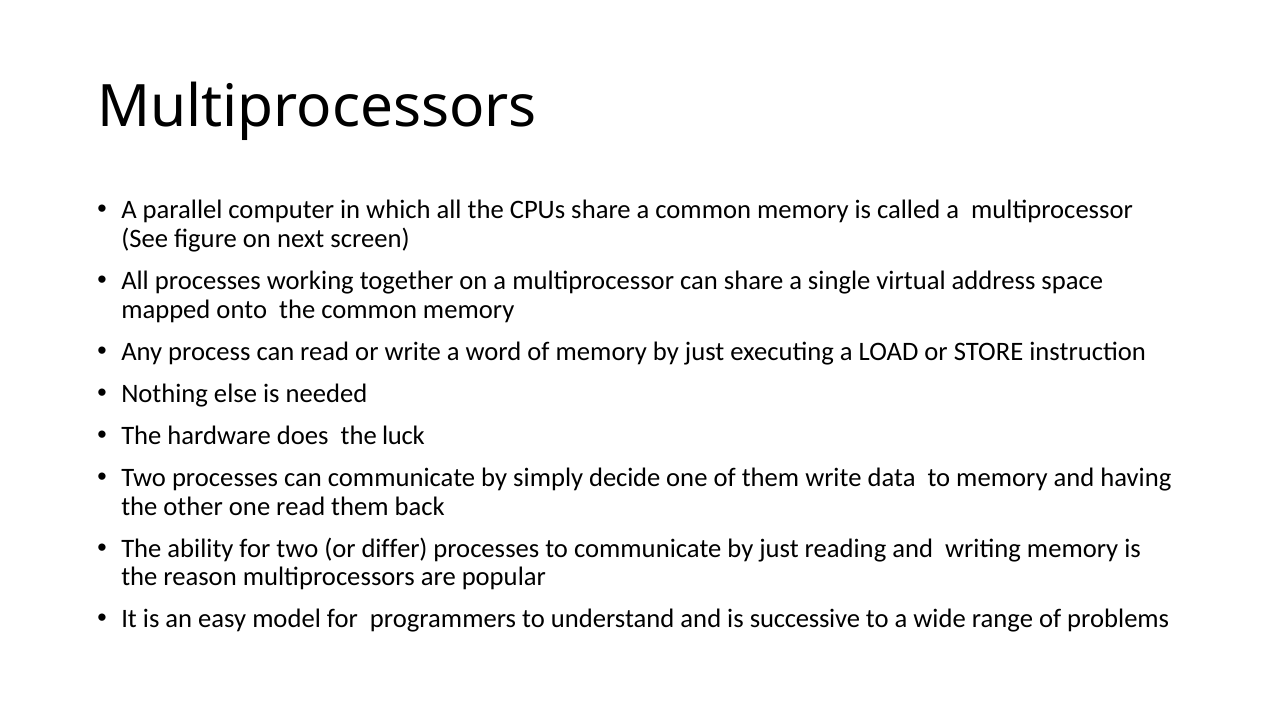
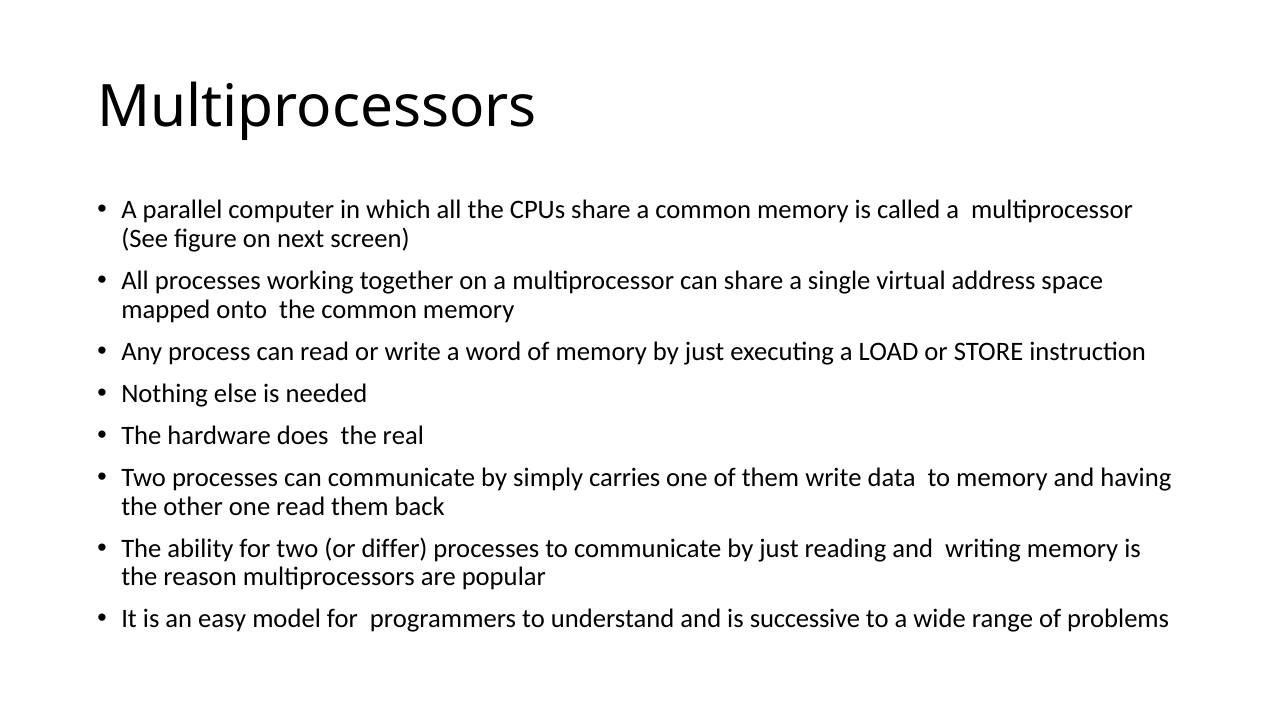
luck: luck -> real (403, 436)
decide: decide -> carries (625, 478)
